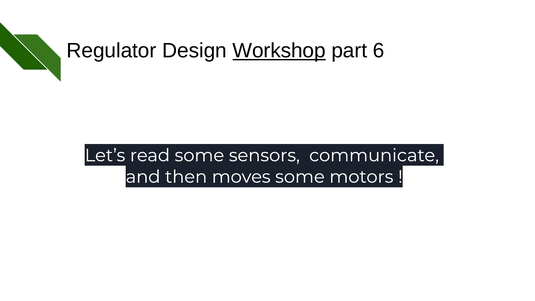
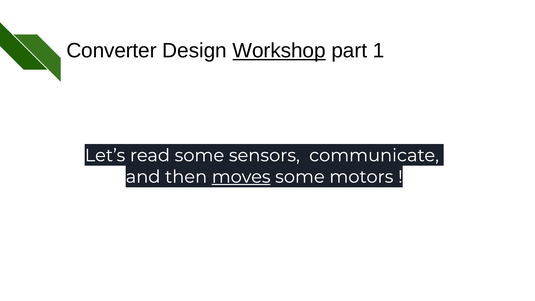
Regulator: Regulator -> Converter (112, 51)
6: 6 -> 1 (379, 51)
moves underline: none -> present (241, 177)
